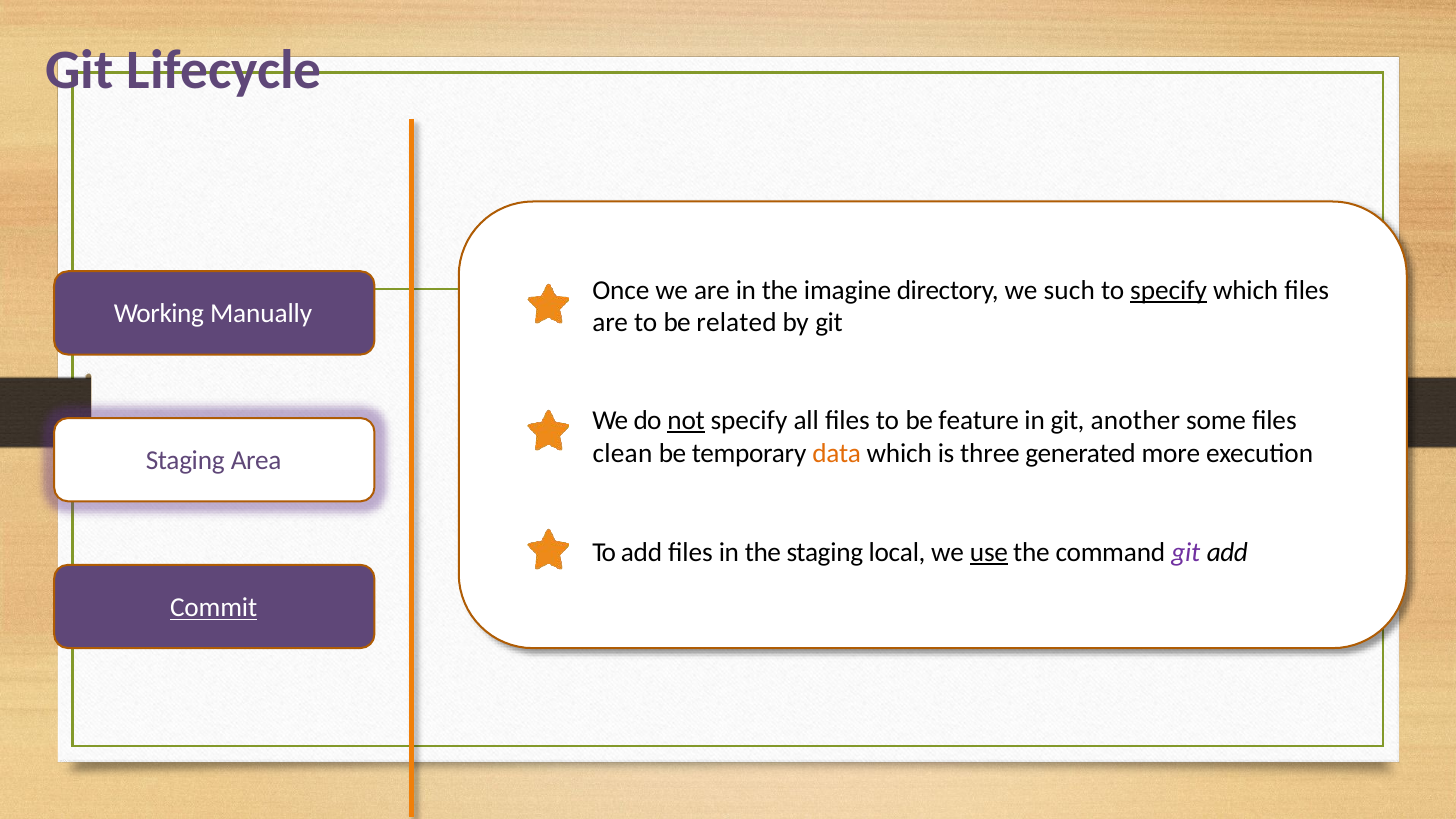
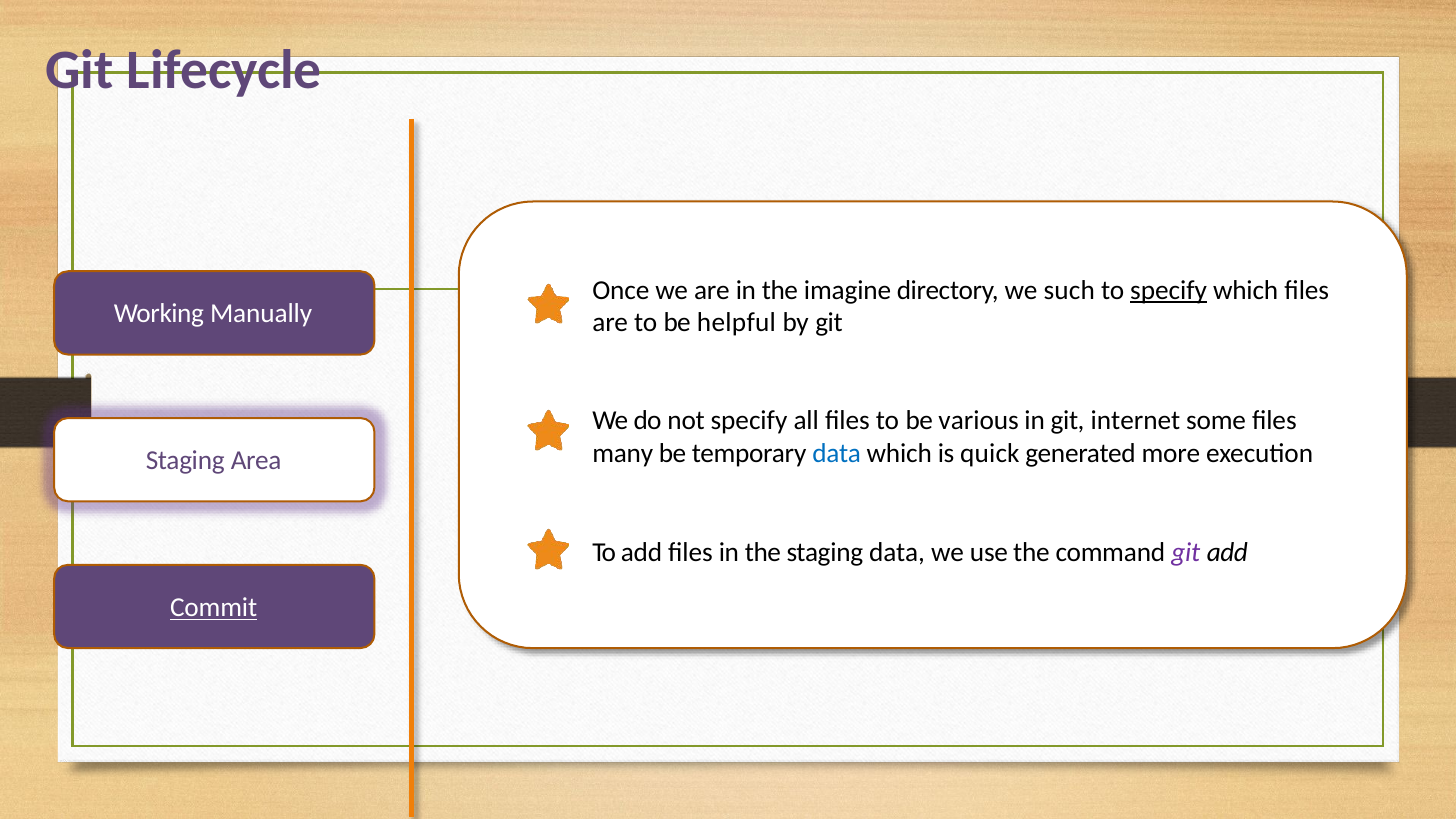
related: related -> helpful (736, 322)
not underline: present -> none (686, 420)
feature: feature -> various (979, 420)
another: another -> internet (1135, 420)
clean: clean -> many (623, 453)
data colour: orange -> blue (837, 453)
three: three -> quick (990, 453)
staging local: local -> data (897, 552)
use underline: present -> none (989, 552)
